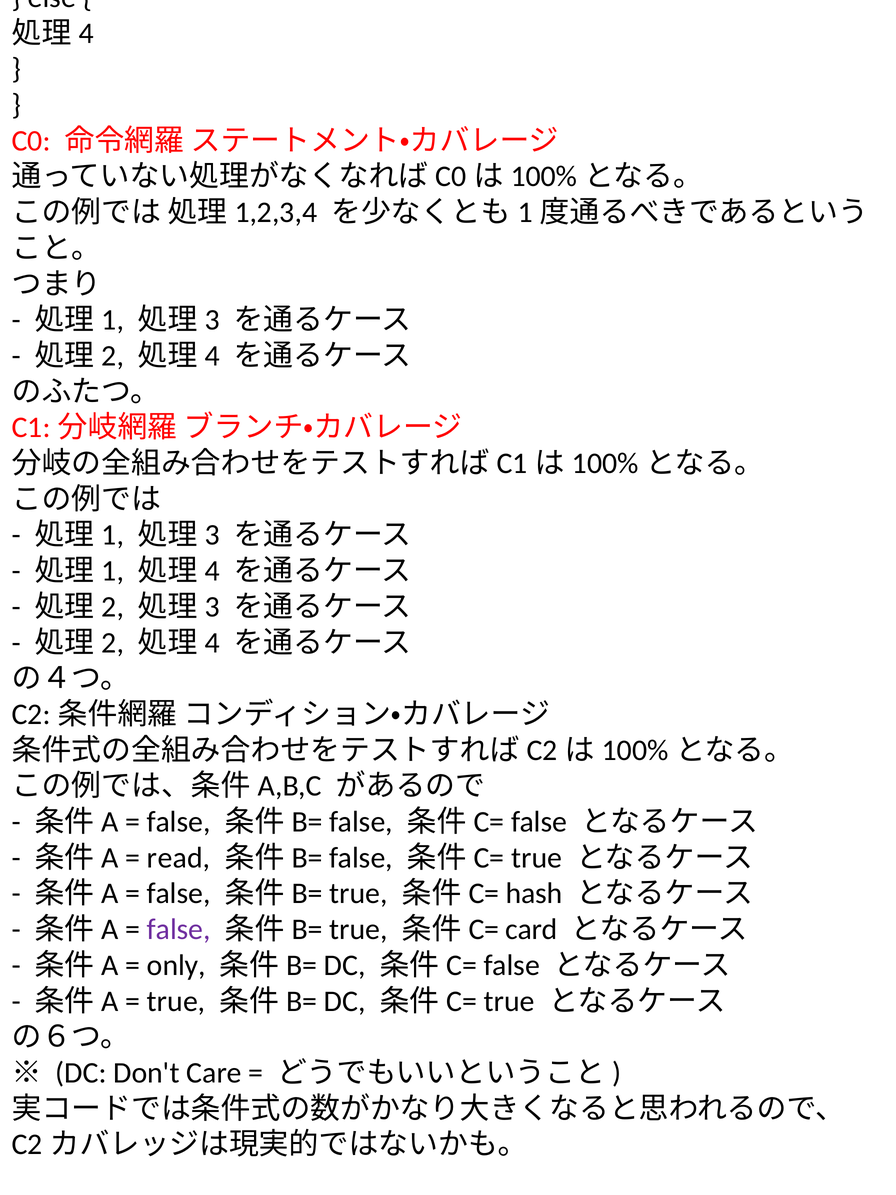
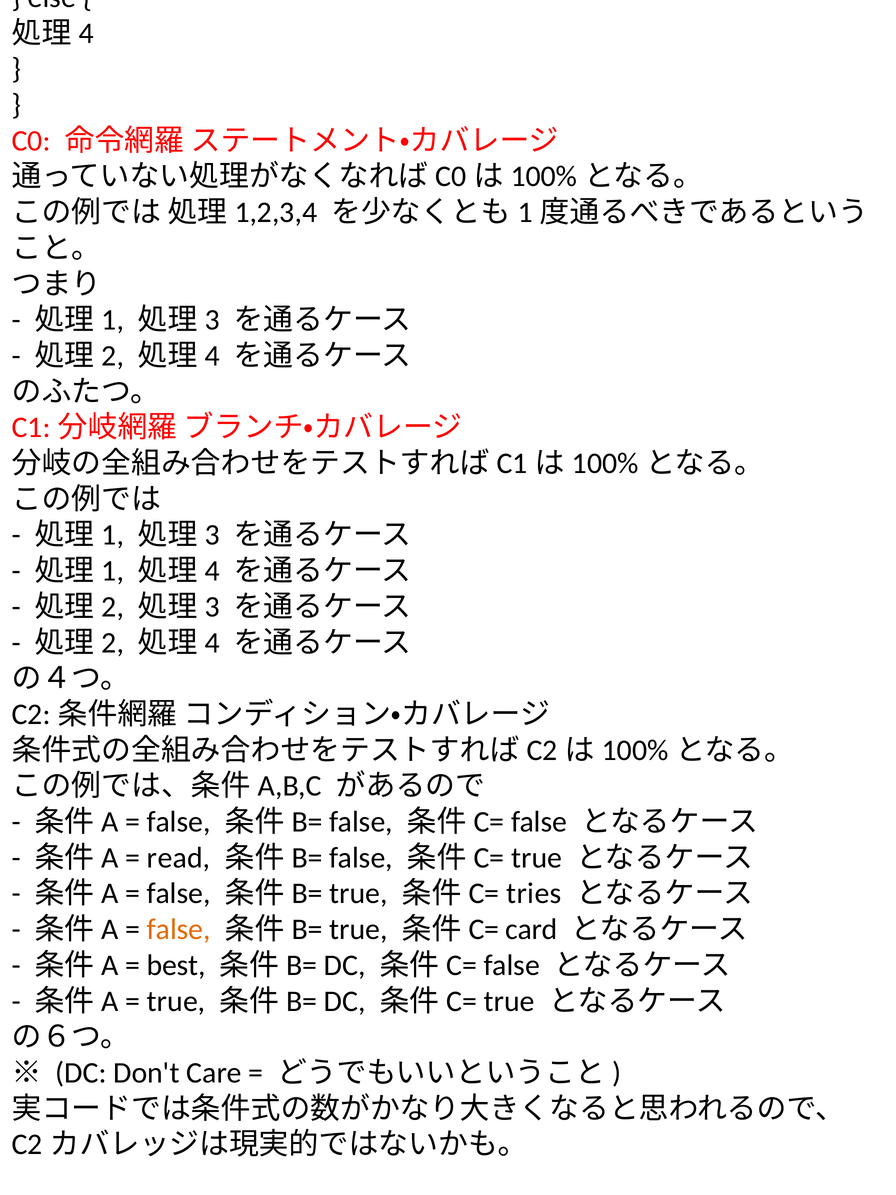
hash: hash -> tries (534, 893)
false colour: purple -> orange (179, 929)
only: only -> best (176, 965)
